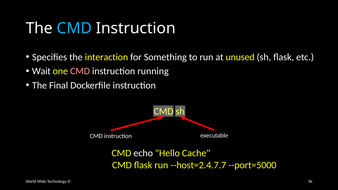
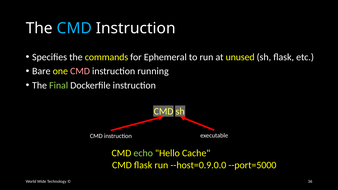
interaction: interaction -> commands (107, 57)
Something: Something -> Ephemeral (165, 57)
Wait: Wait -> Bare (41, 71)
Final colour: white -> light green (59, 85)
echo colour: white -> light green (143, 153)
--host=2.4.7.7: --host=2.4.7.7 -> --host=0.9.0.0 (198, 165)
